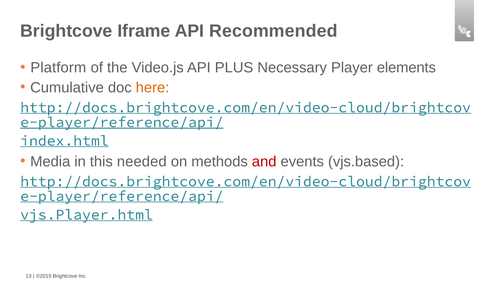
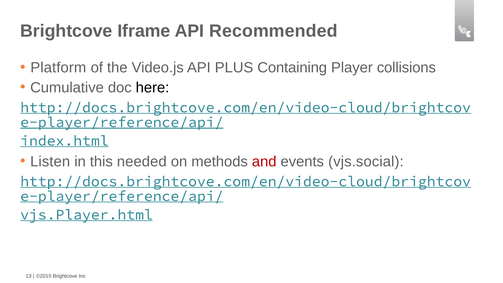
Necessary: Necessary -> Containing (292, 68)
elements: elements -> collisions (406, 68)
here colour: orange -> black (153, 88)
Media: Media -> Listen (50, 161)
vjs.based: vjs.based -> vjs.social (366, 161)
